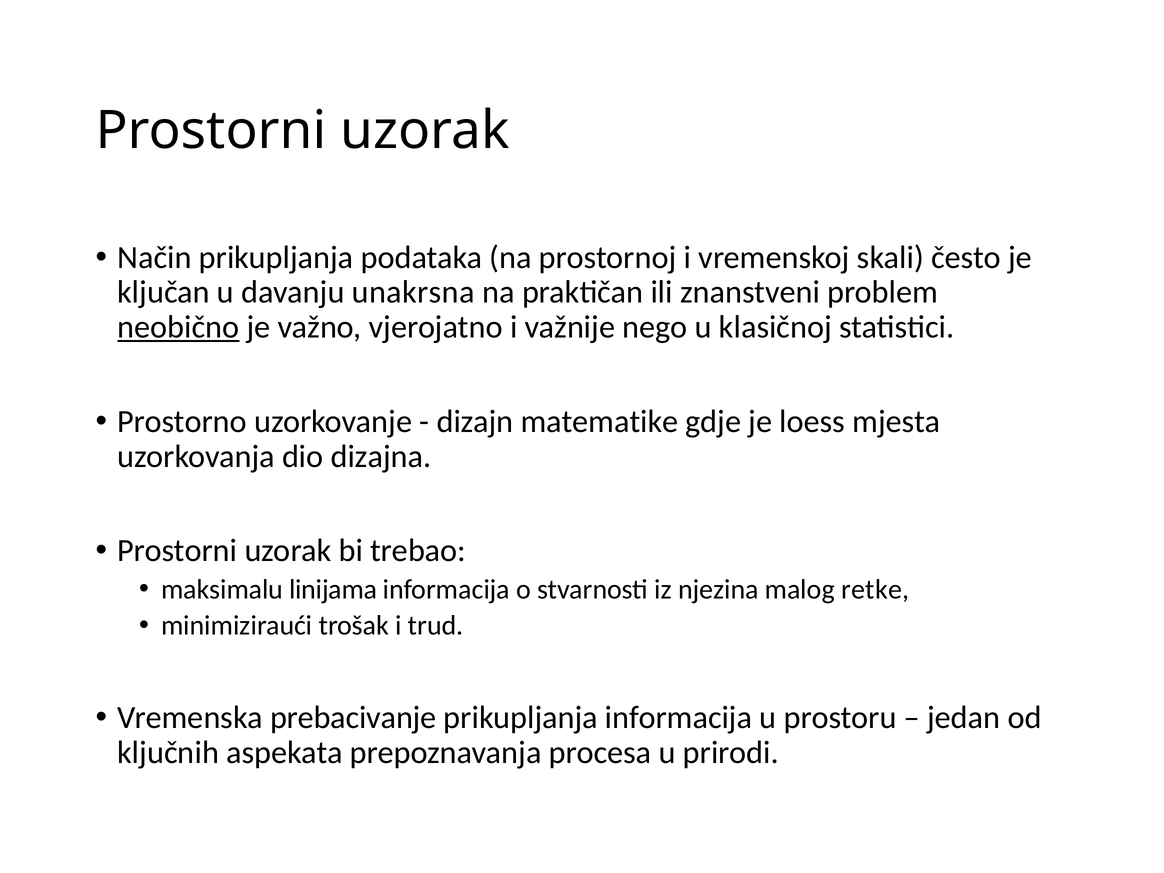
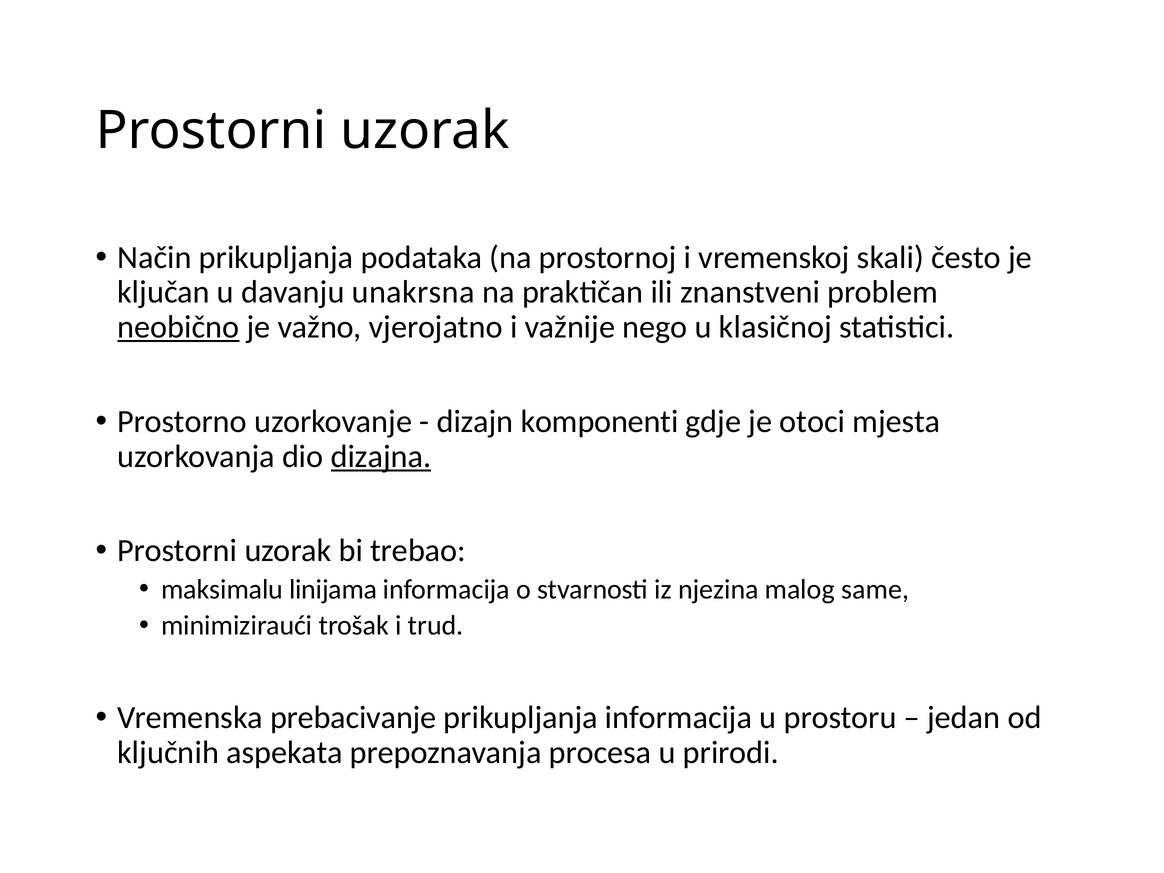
matematike: matematike -> komponenti (600, 421)
loess: loess -> otoci (812, 421)
dizajna underline: none -> present (381, 456)
retke: retke -> same (875, 589)
